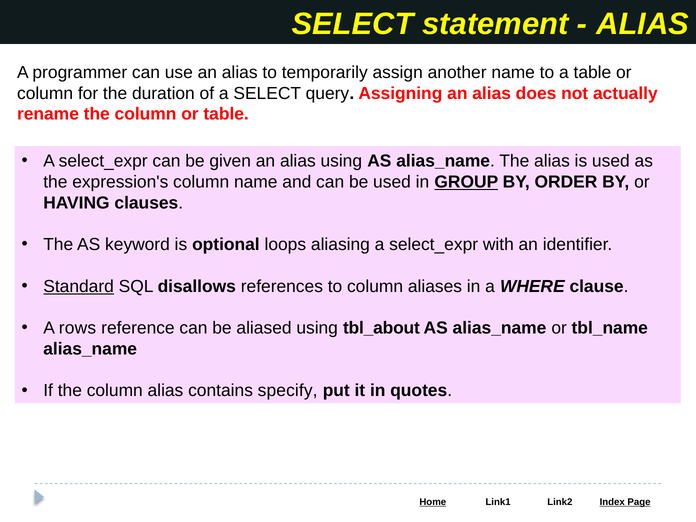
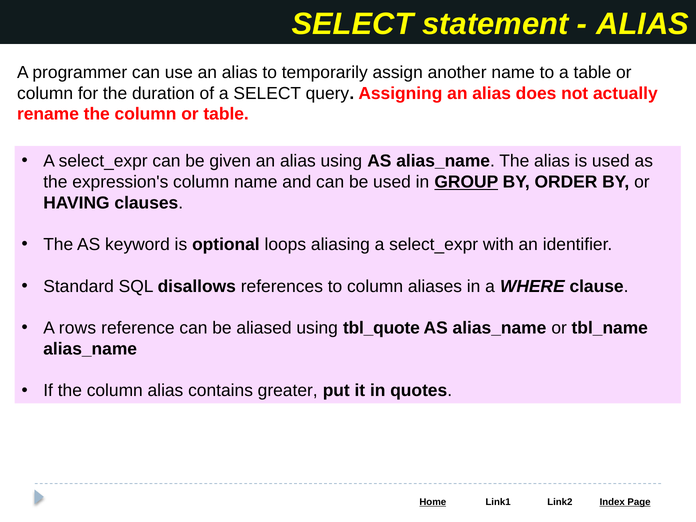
Standard underline: present -> none (79, 286)
tbl_about: tbl_about -> tbl_quote (381, 328)
specify: specify -> greater (288, 391)
